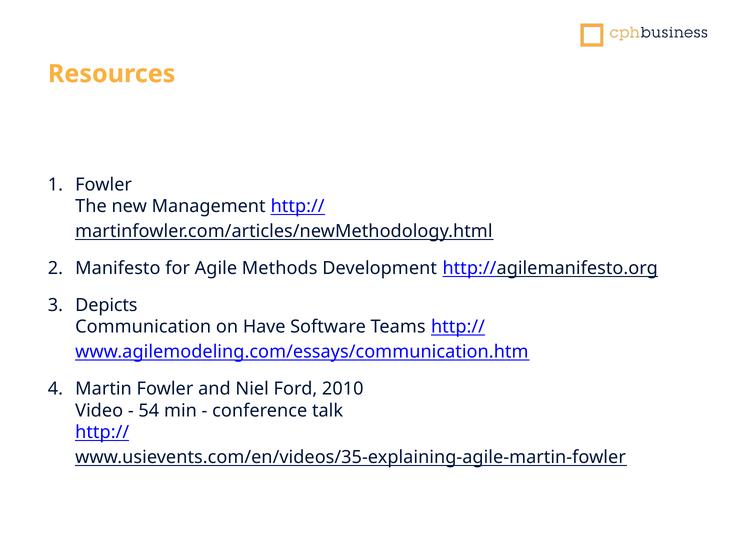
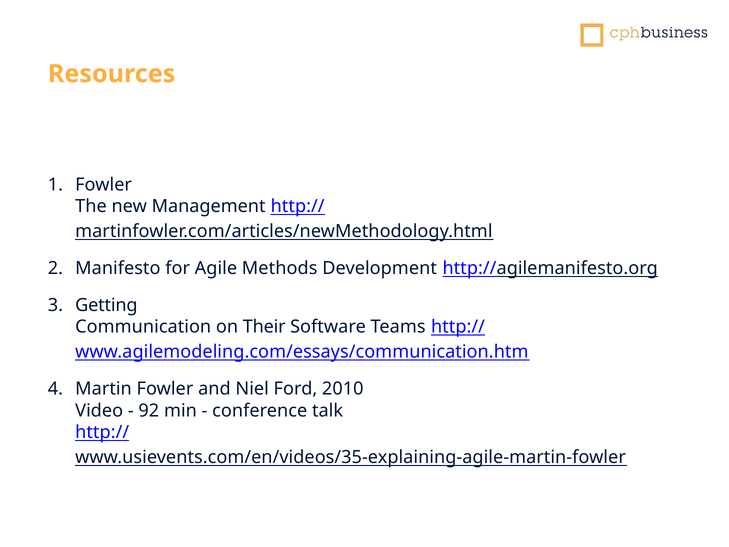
Depicts: Depicts -> Getting (106, 305)
Have: Have -> Their (264, 327)
54: 54 -> 92 (149, 410)
